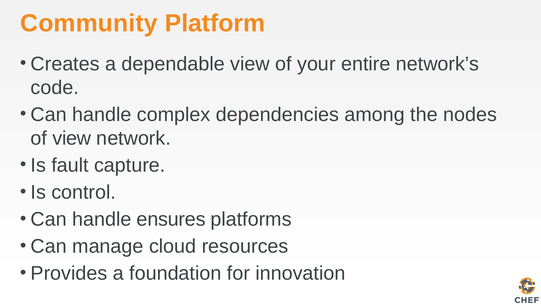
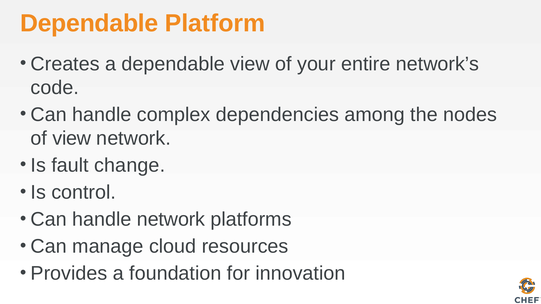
Community: Community -> Dependable (89, 23)
capture: capture -> change (130, 165)
handle ensures: ensures -> network (171, 220)
